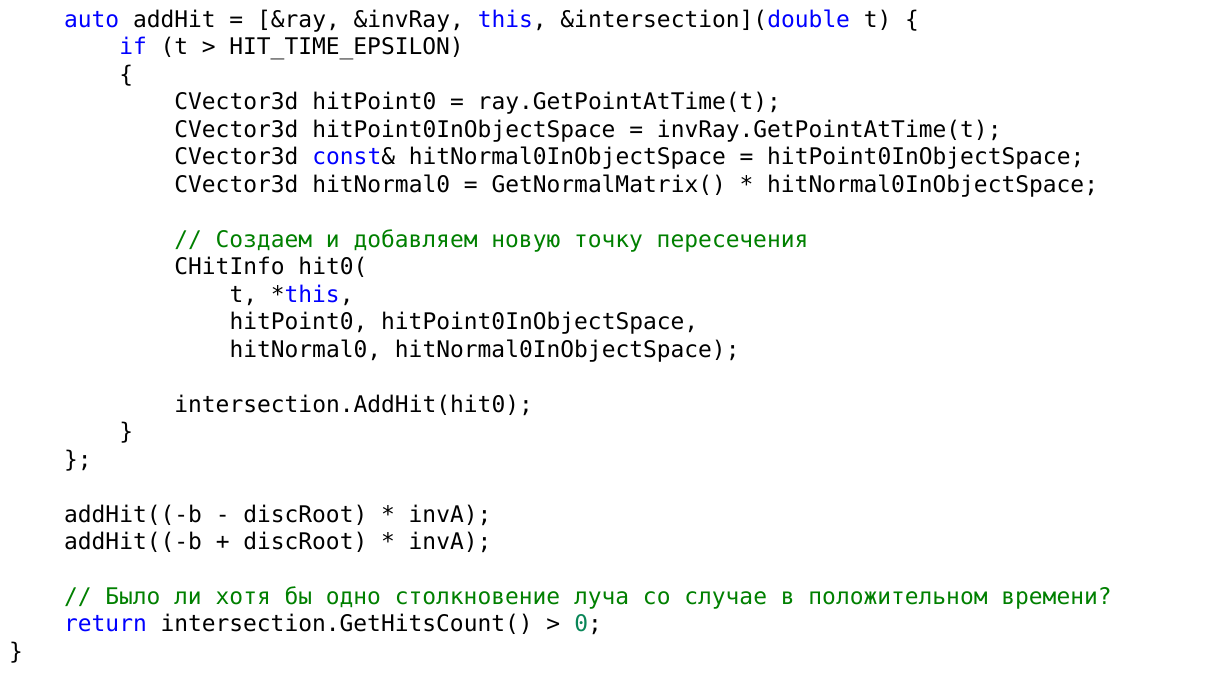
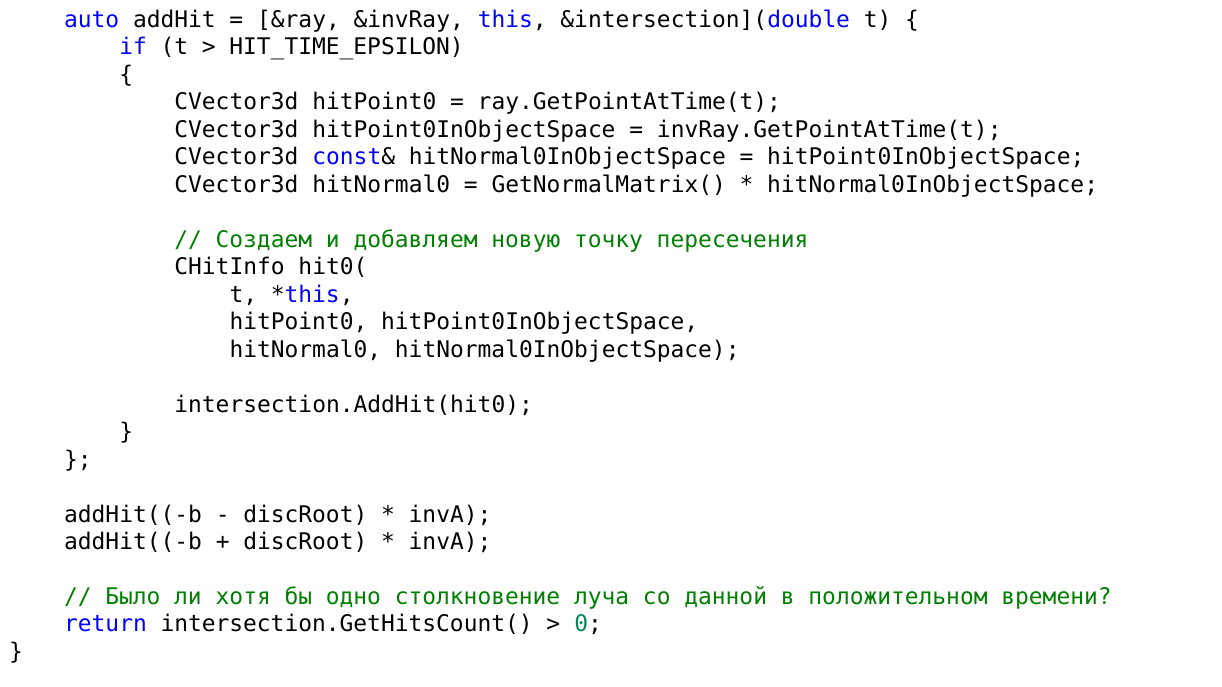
случае: случае -> данной (726, 597)
